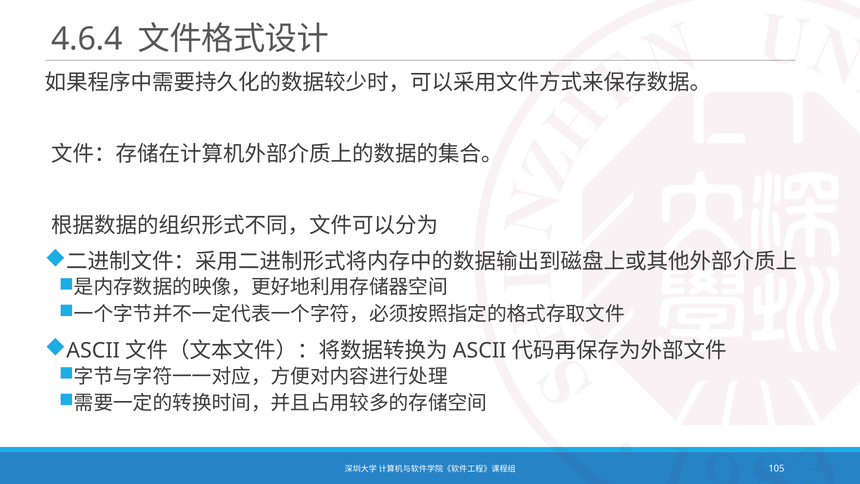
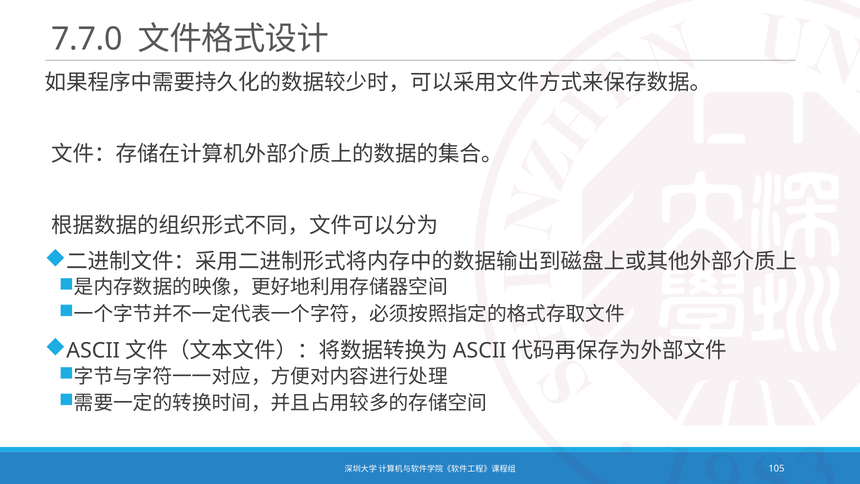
4.6.4: 4.6.4 -> 7.7.0 (87, 39)
